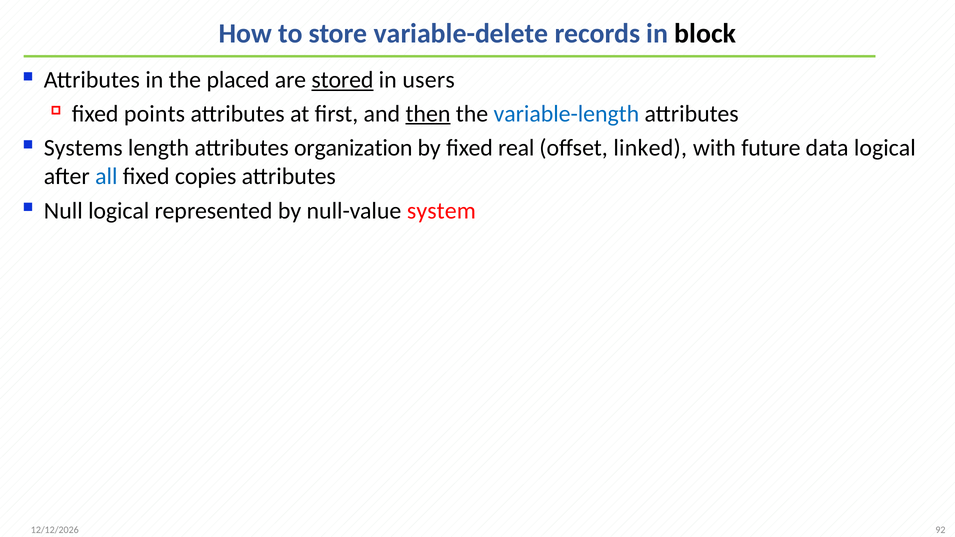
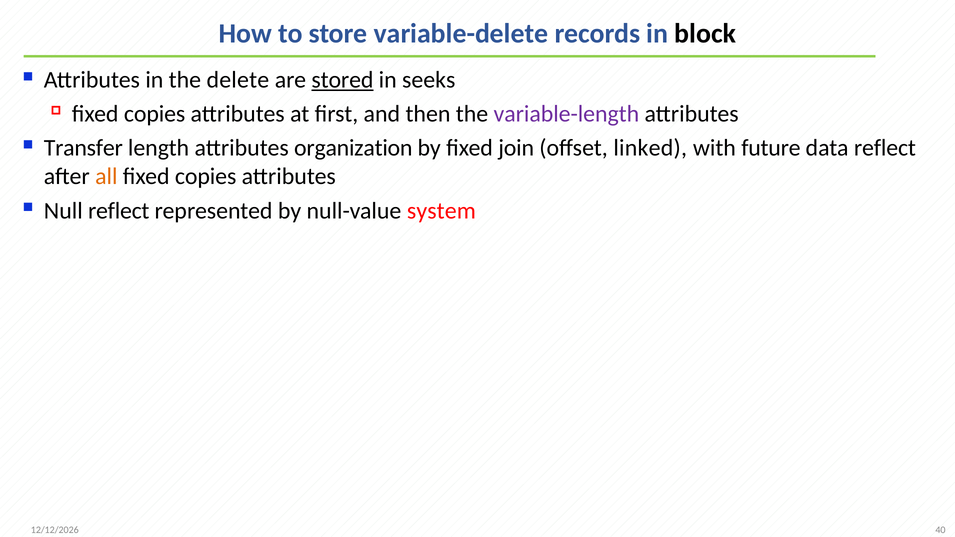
placed: placed -> delete (238, 80)
users: users -> seeks (429, 80)
points: points -> copies (155, 114)
then underline: present -> none (428, 114)
variable-length colour: blue -> purple (566, 114)
Systems: Systems -> Transfer (83, 148)
real: real -> join (516, 148)
data logical: logical -> reflect (885, 148)
all colour: blue -> orange (106, 177)
Null logical: logical -> reflect (119, 211)
92: 92 -> 40 (940, 530)
